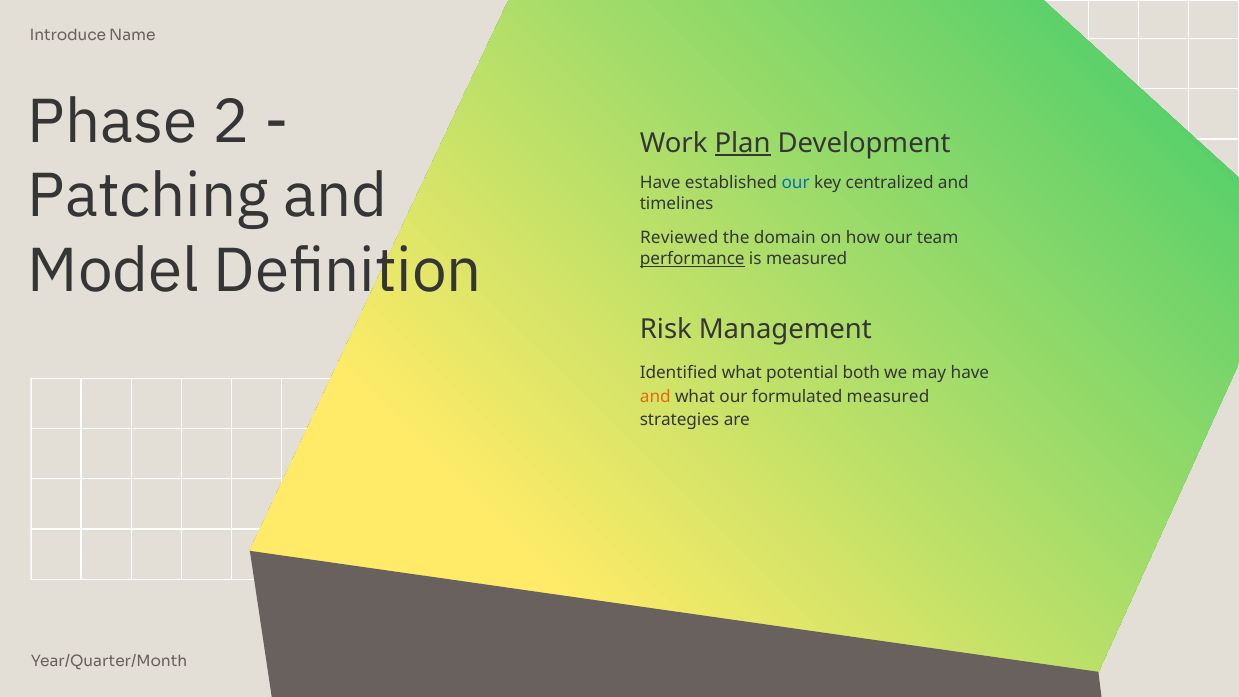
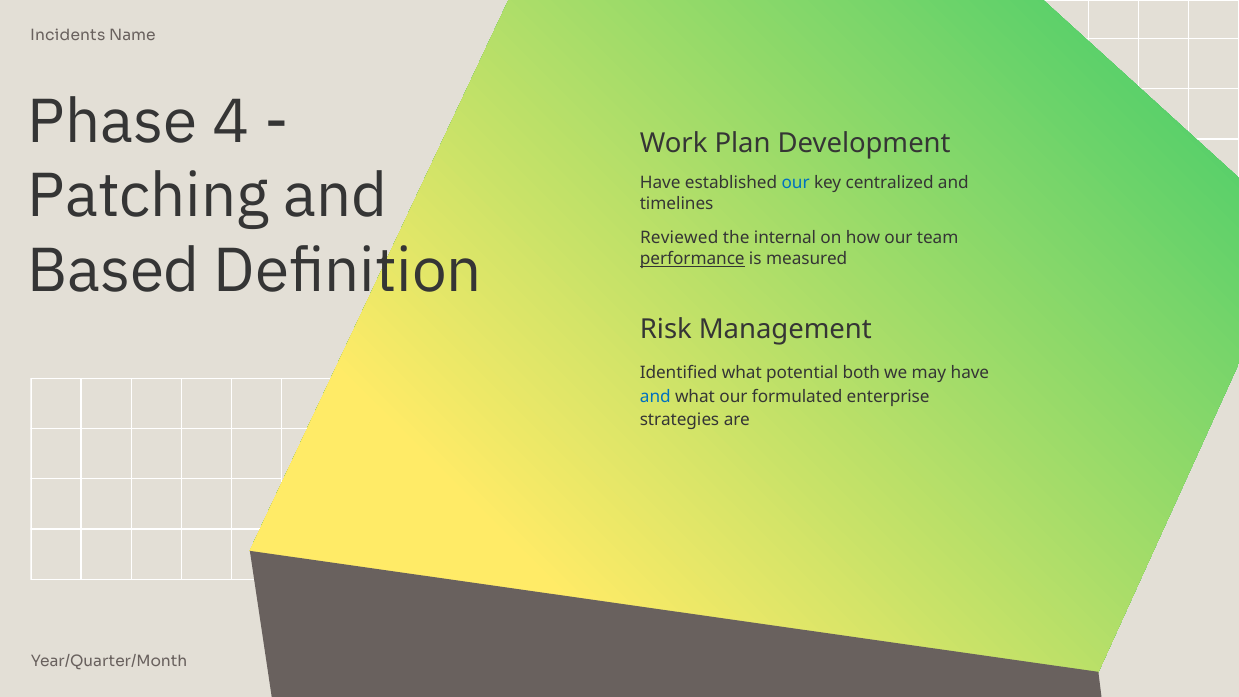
Introduce: Introduce -> Incidents (68, 35)
2: 2 -> 4 (231, 122)
Plan underline: present -> none (743, 143)
domain: domain -> internal (785, 238)
Model: Model -> Based (114, 271)
and colour: orange -> blue (655, 397)
formulated measured: measured -> enterprise (888, 397)
